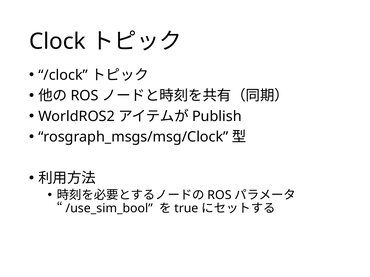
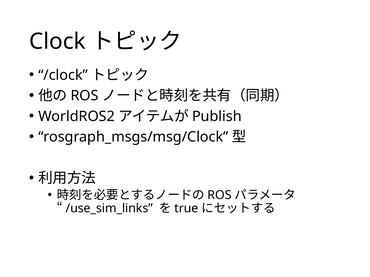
/use_sim_bool: /use_sim_bool -> /use_sim_links (109, 209)
